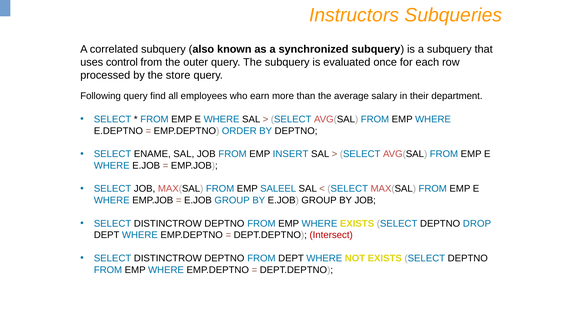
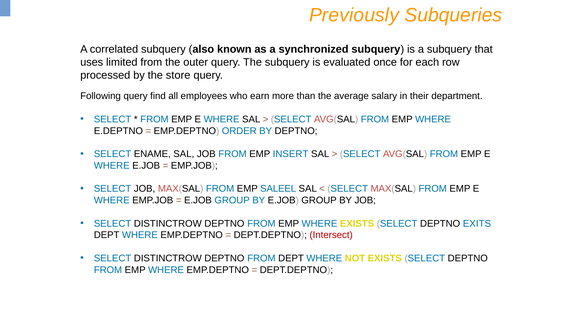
Instructors: Instructors -> Previously (354, 15)
control: control -> limited (122, 62)
DROP: DROP -> EXITS (477, 223)
